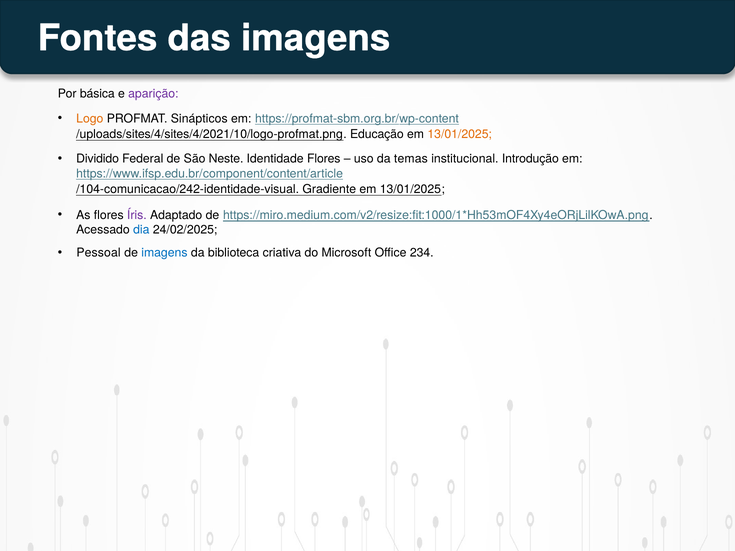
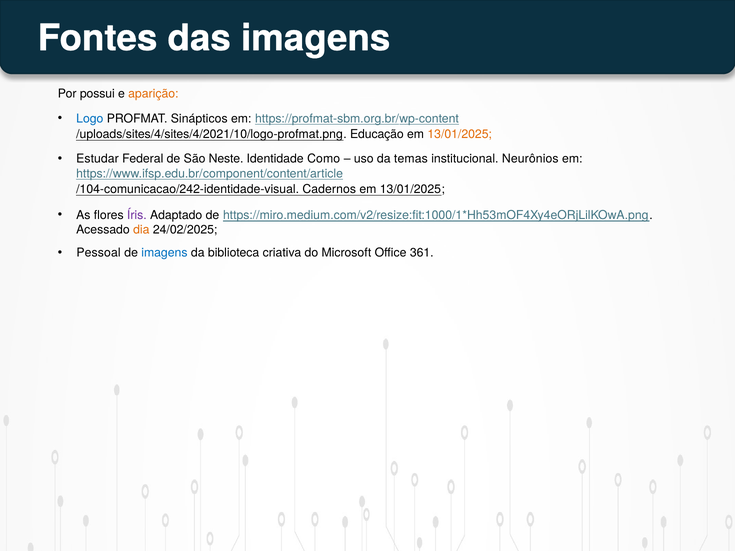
básica: básica -> possui (97, 94)
aparição colour: purple -> orange (153, 94)
Logo colour: orange -> blue (90, 119)
Dividido: Dividido -> Estudar (98, 159)
Identidade Flores: Flores -> Como (324, 159)
Introdução: Introdução -> Neurônios (530, 159)
Gradiente: Gradiente -> Cadernos (329, 189)
dia colour: blue -> orange (141, 230)
234: 234 -> 361 (422, 253)
